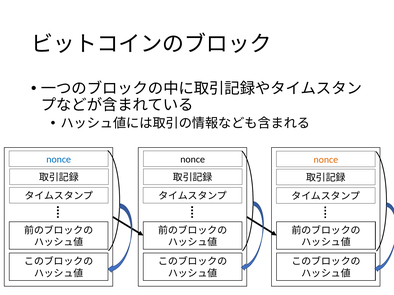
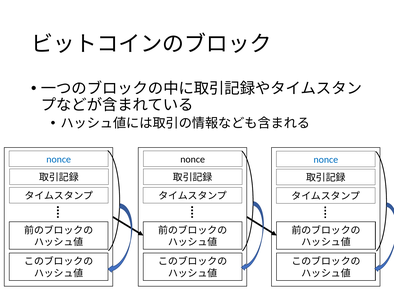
nonce colour: orange -> blue (326, 160)
